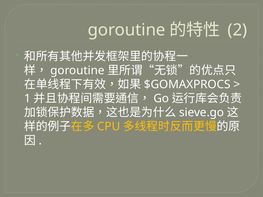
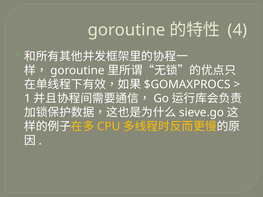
2: 2 -> 4 (237, 30)
